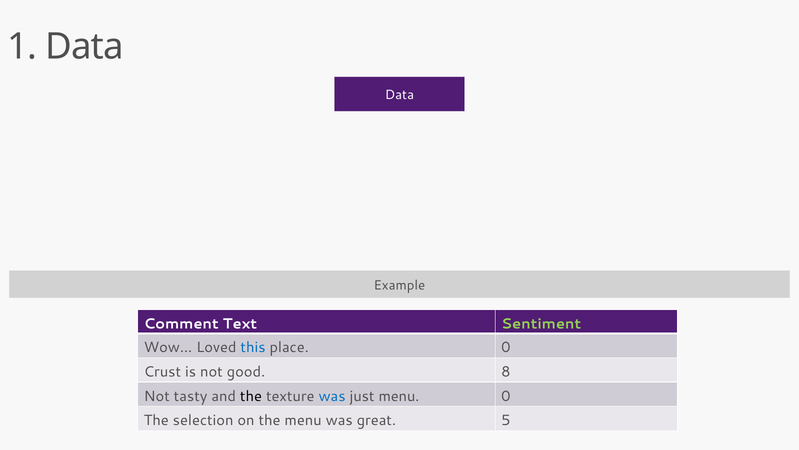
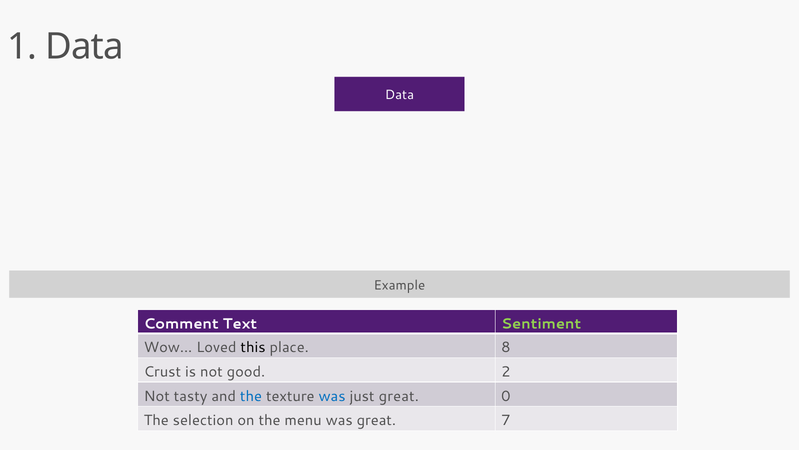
this colour: blue -> black (253, 347)
place 0: 0 -> 8 (506, 347)
8: 8 -> 2 (506, 371)
the colour: black -> blue (251, 396)
just menu: menu -> great (399, 396)
5: 5 -> 7 (506, 420)
